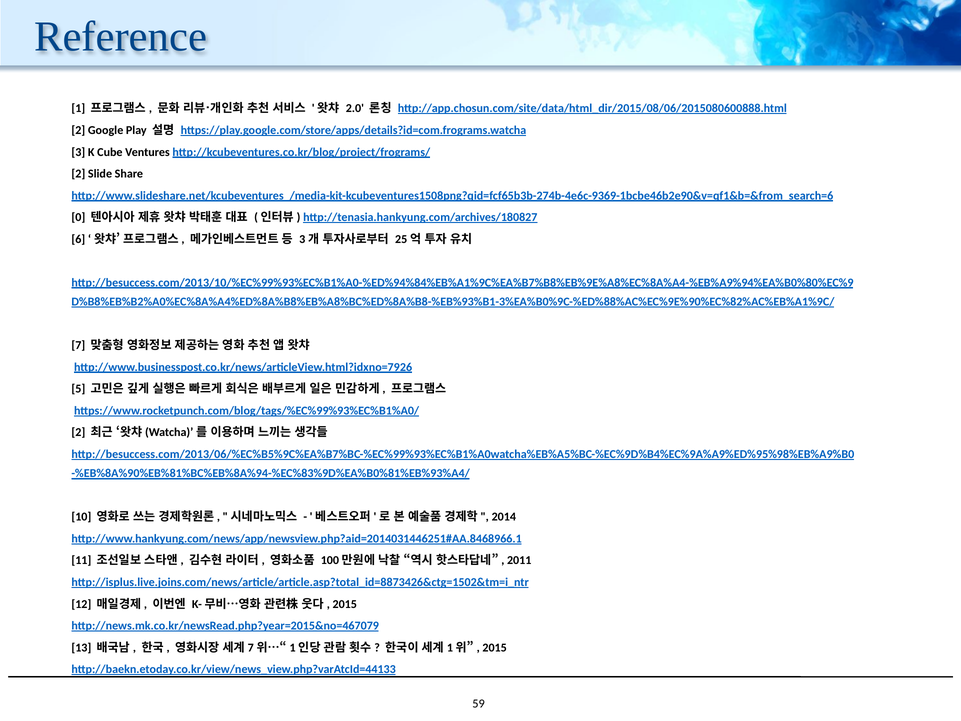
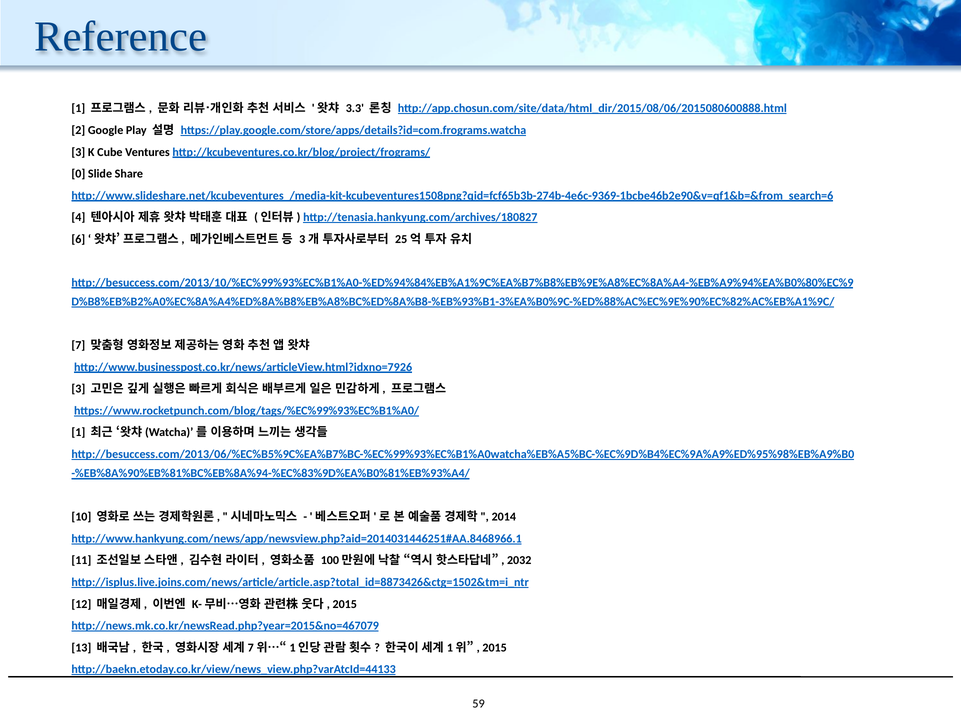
2.0: 2.0 -> 3.3 (355, 108)
2: 2 -> 0 (78, 174)
0: 0 -> 4 (78, 217)
5: 5 -> 3 (78, 389)
2: 2 -> 1 (78, 432)
2011: 2011 -> 2032 (519, 560)
